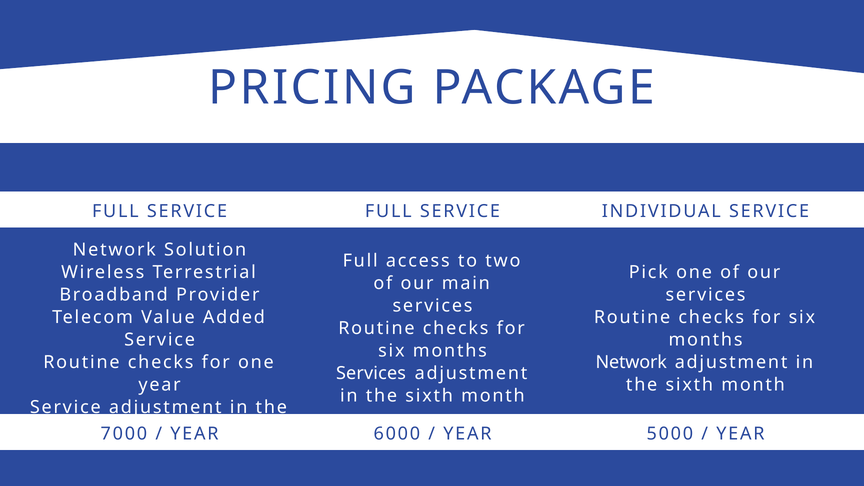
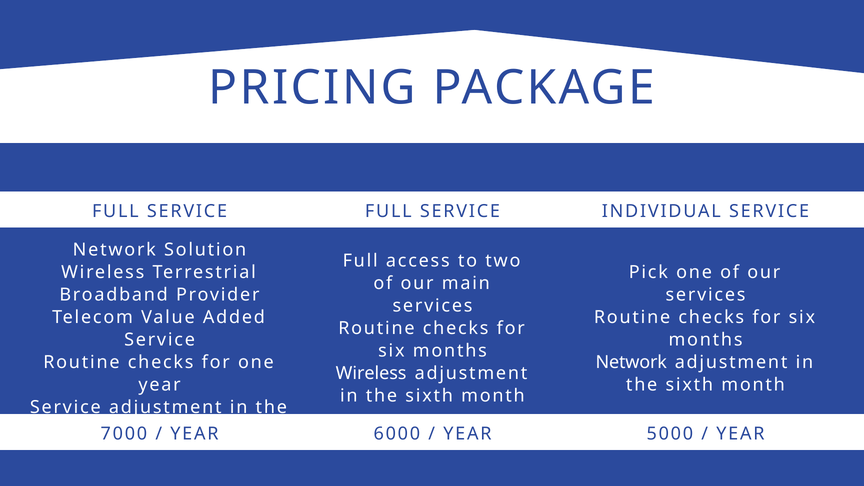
Services: Services -> Wireless (371, 374)
